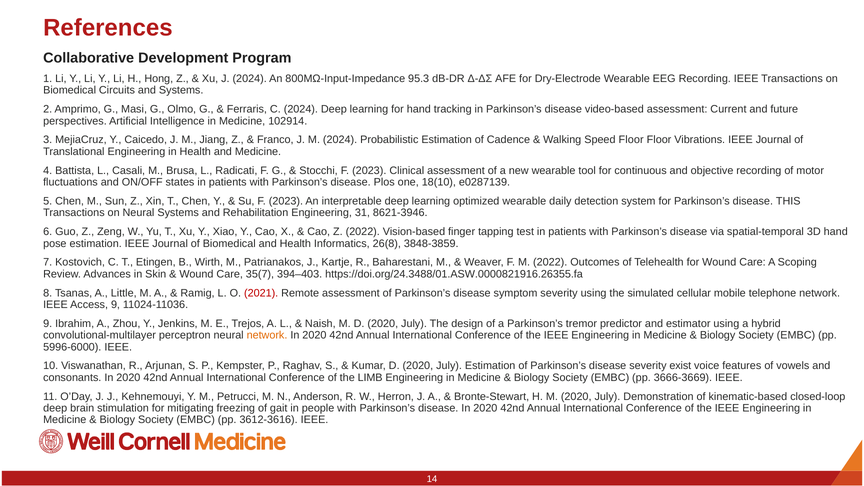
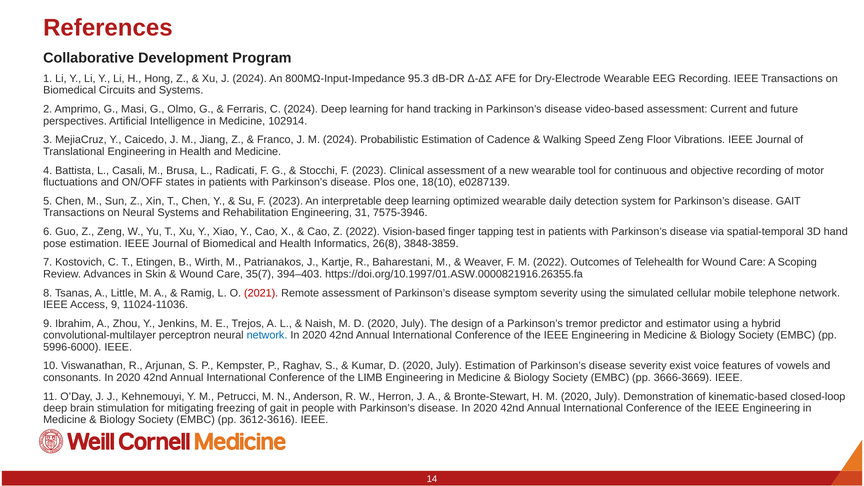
Speed Floor: Floor -> Zeng (631, 140)
disease THIS: THIS -> GAIT (788, 201)
8621-3946: 8621-3946 -> 7575-3946 (400, 213)
https://doi.org/24.3488/01.ASW.0000821916.26355.fa: https://doi.org/24.3488/01.ASW.0000821916.26355.fa -> https://doi.org/10.1997/01.ASW.0000821916.26355.fa (454, 274)
network colour: orange -> blue (267, 335)
